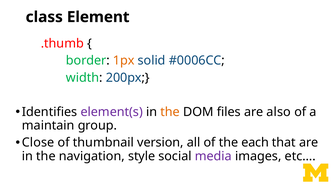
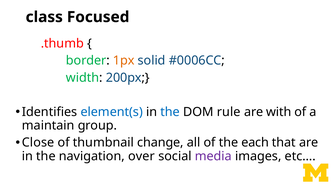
Element: Element -> Focused (98, 17)
element(s colour: purple -> blue (112, 112)
the colour: orange -> blue (170, 112)
files: files -> rule (229, 112)
also: also -> with (279, 112)
version: version -> change (160, 143)
style: style -> over (141, 156)
